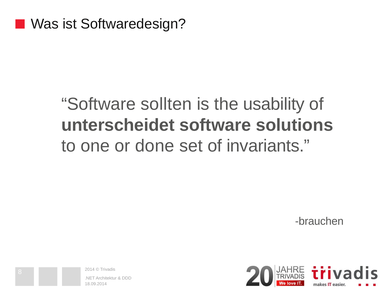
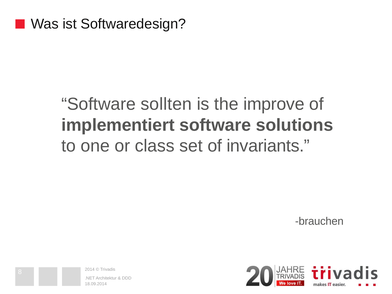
usability: usability -> improve (274, 104)
unterscheidet: unterscheidet -> implementiert (118, 125)
done: done -> class (155, 146)
